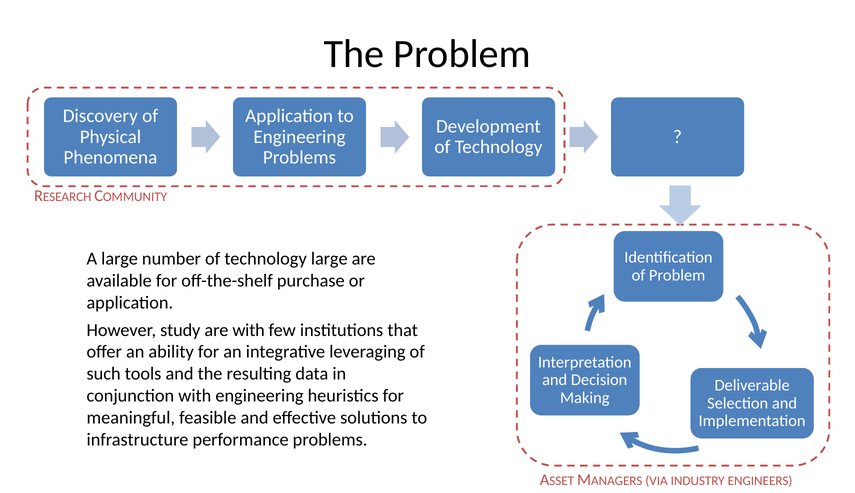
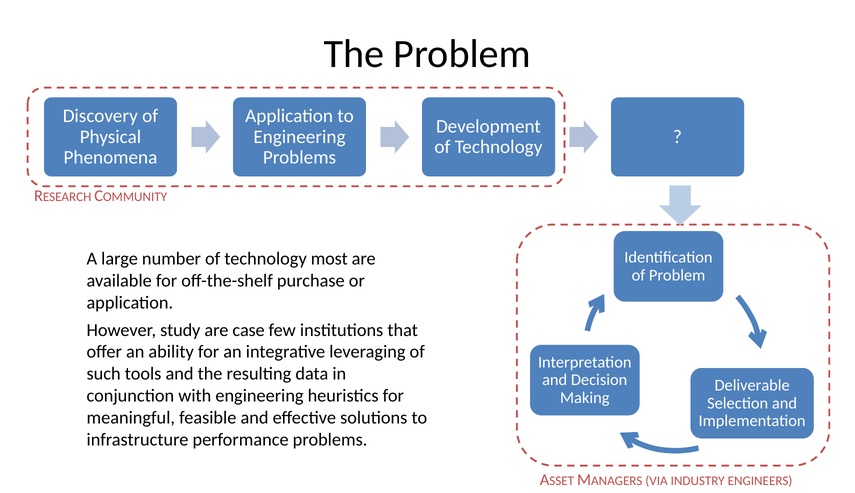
technology large: large -> most (329, 259)
are with: with -> case (249, 330)
